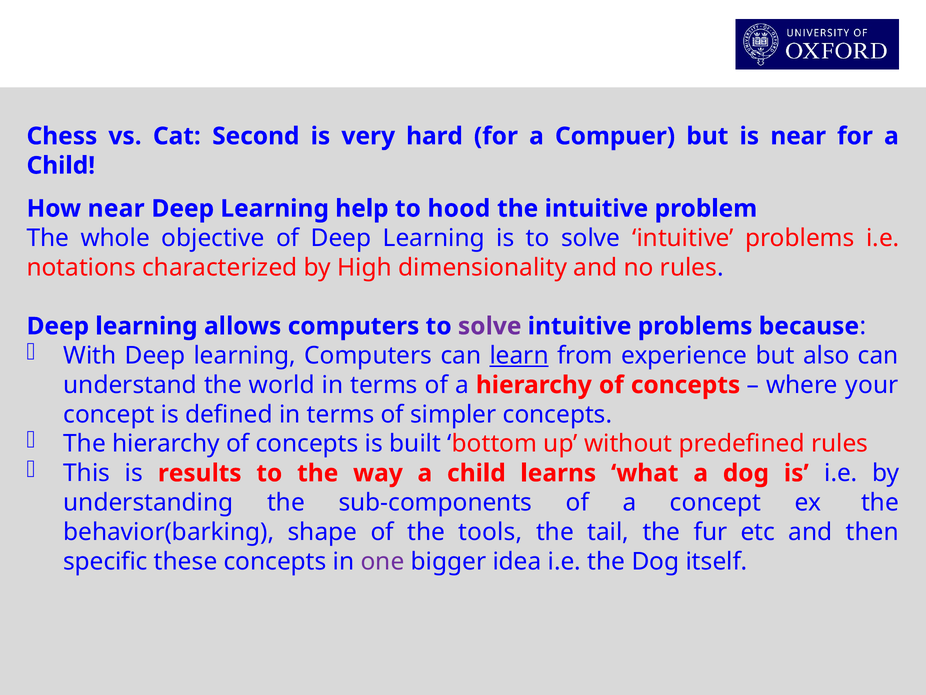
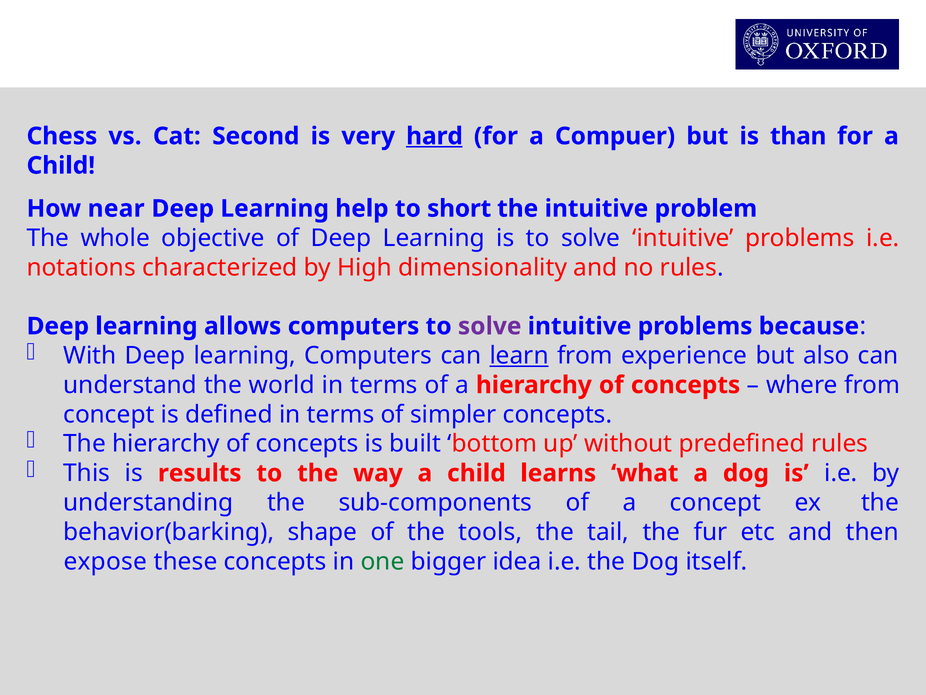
hard underline: none -> present (435, 136)
is near: near -> than (798, 136)
hood: hood -> short (459, 209)
where your: your -> from (872, 385)
specific: specific -> expose (105, 561)
one colour: purple -> green (383, 561)
